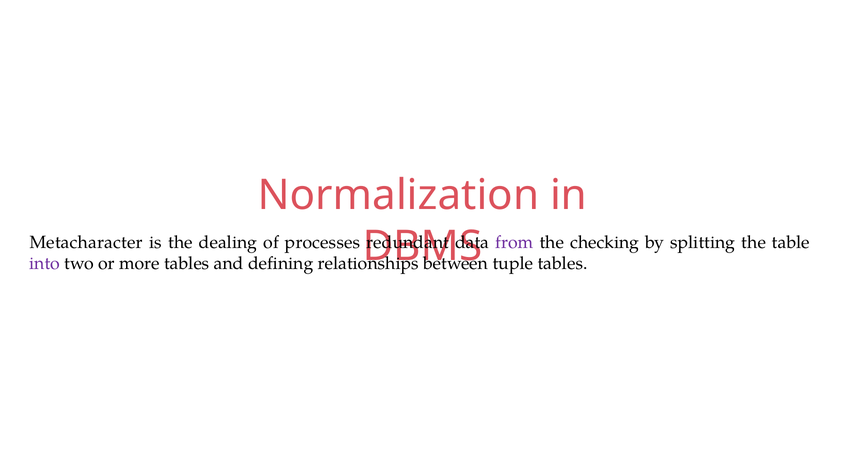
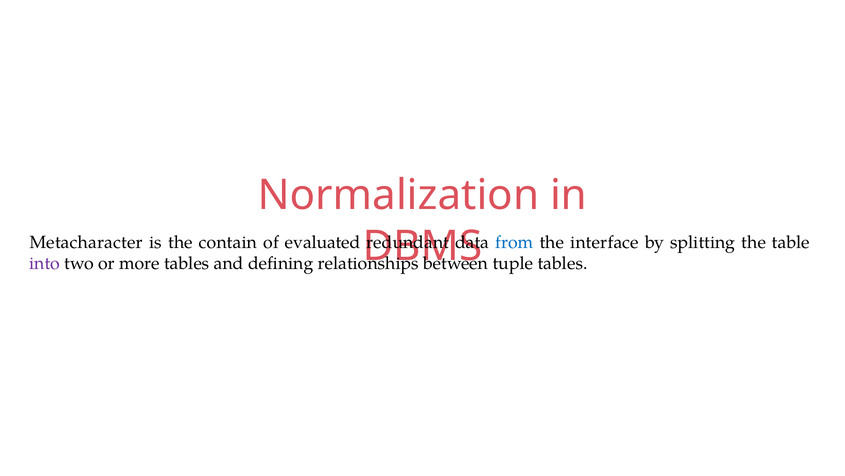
dealing: dealing -> contain (228, 242)
processes: processes -> evaluated (323, 242)
from colour: purple -> blue (514, 242)
checking: checking -> interface (605, 242)
